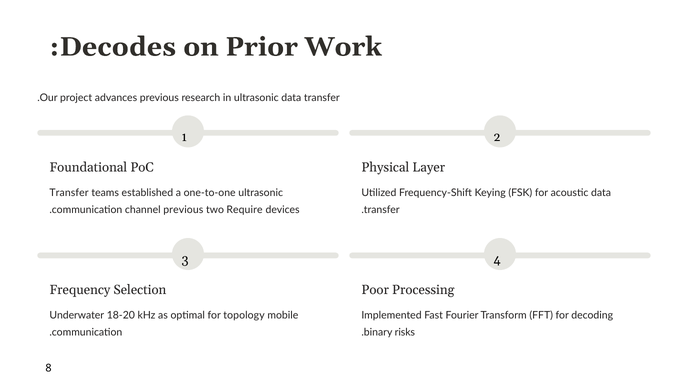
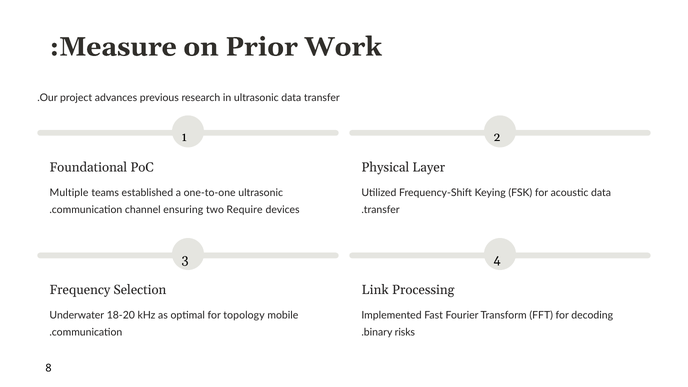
Decodes: Decodes -> Measure (118, 47)
Transfer: Transfer -> Multiple (69, 193)
channel previous: previous -> ensuring (183, 210)
Poor: Poor -> Link (375, 290)
